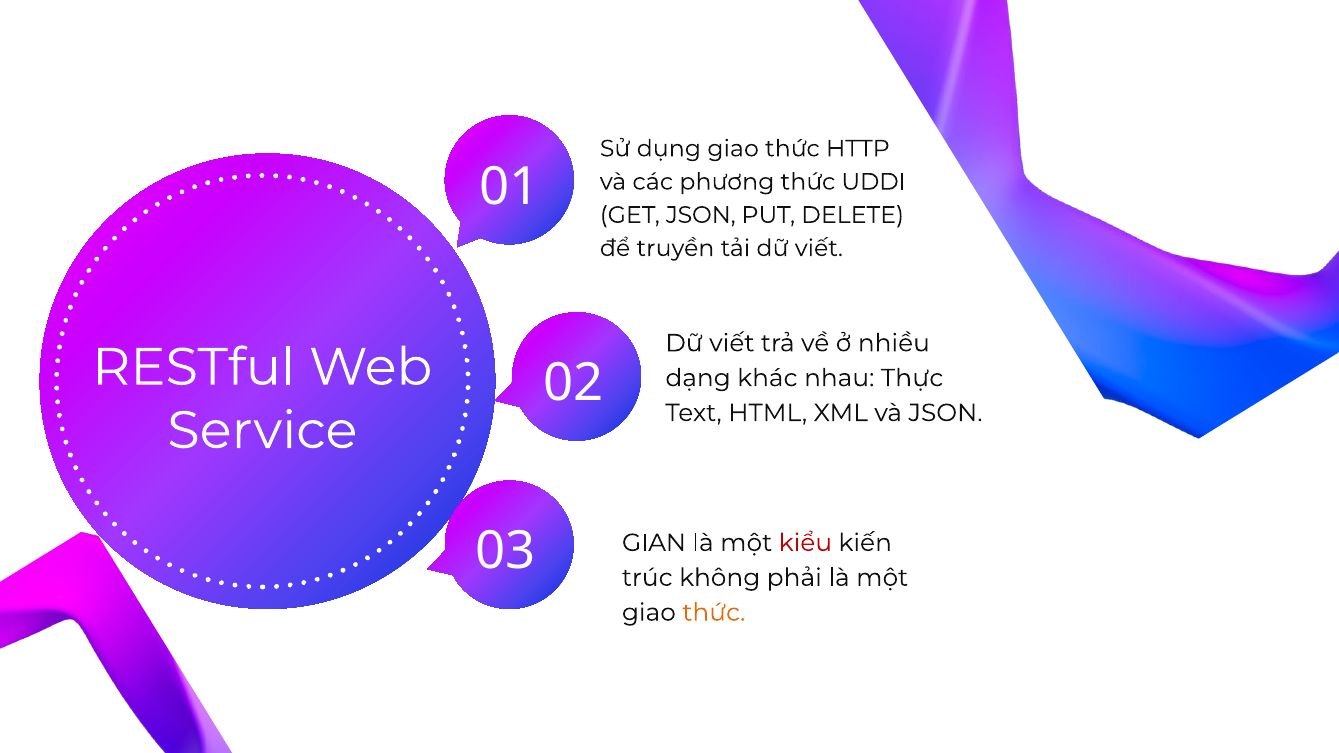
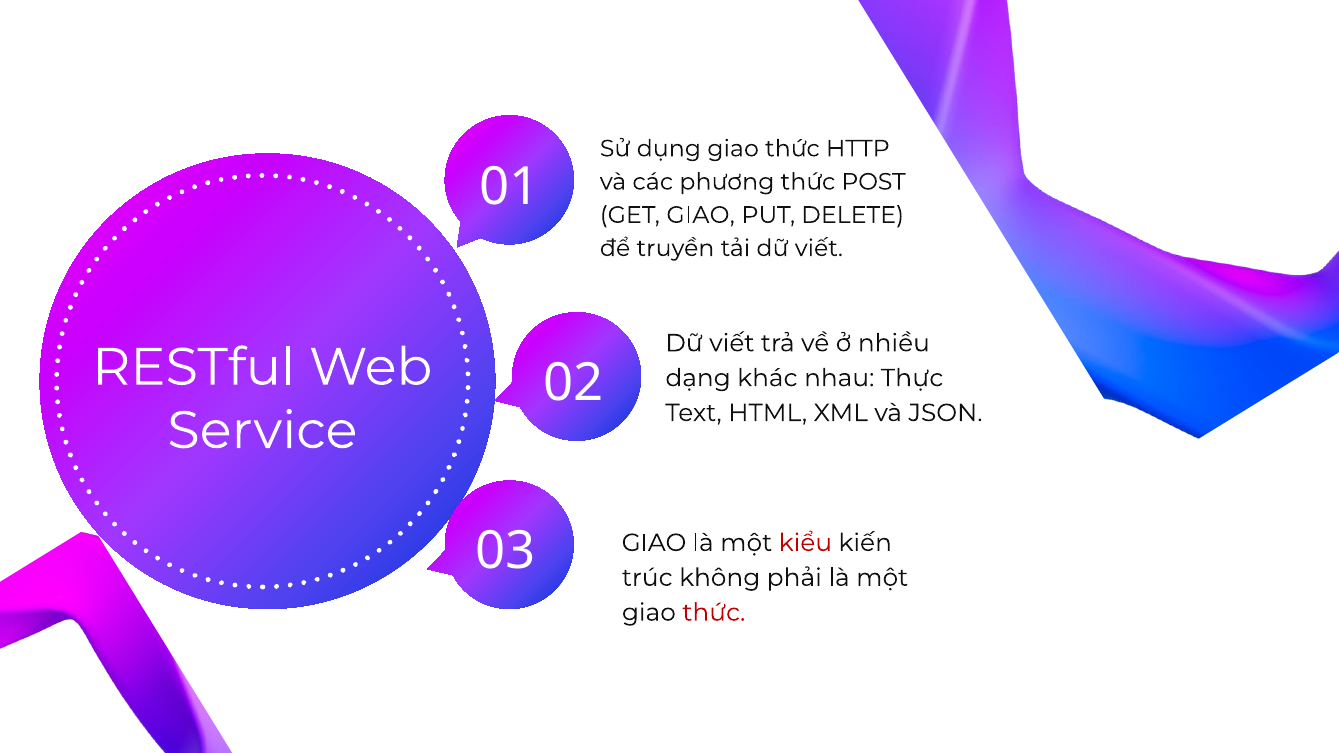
UDDI: UDDI -> POST (874, 182)
GET JSON: JSON -> GIAO (701, 215)
GIAN: GIAN -> GIAO (654, 543)
thức colour: orange -> red (714, 613)
